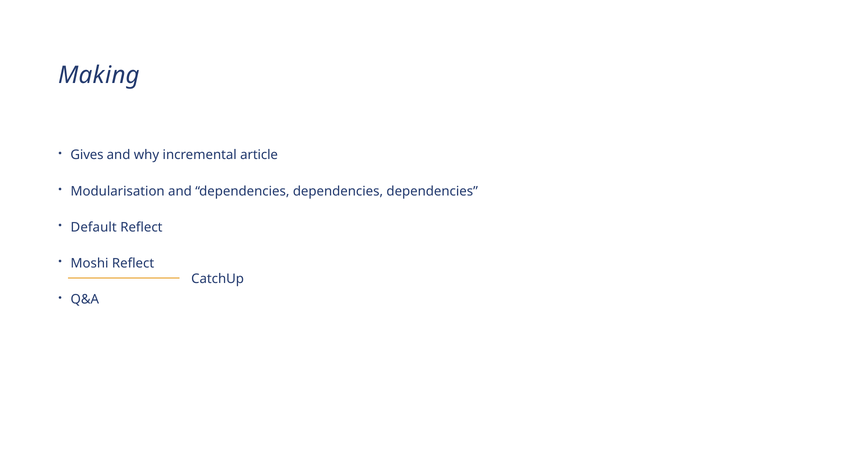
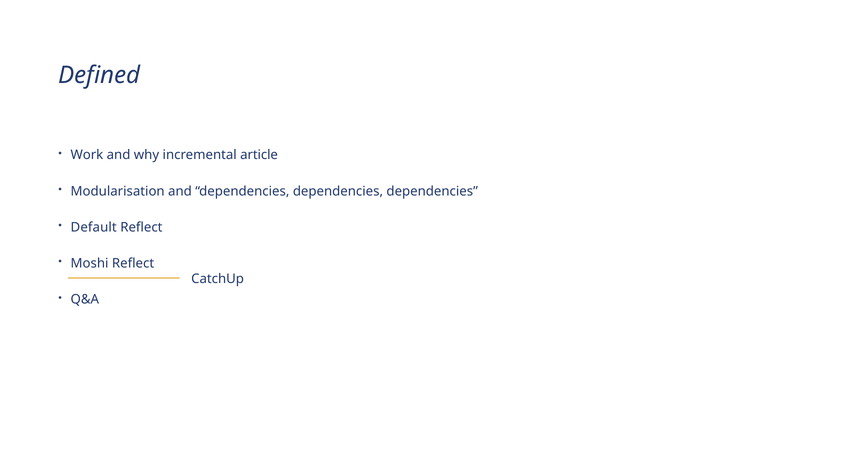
Making: Making -> Defined (99, 75)
Gives: Gives -> Work (87, 155)
